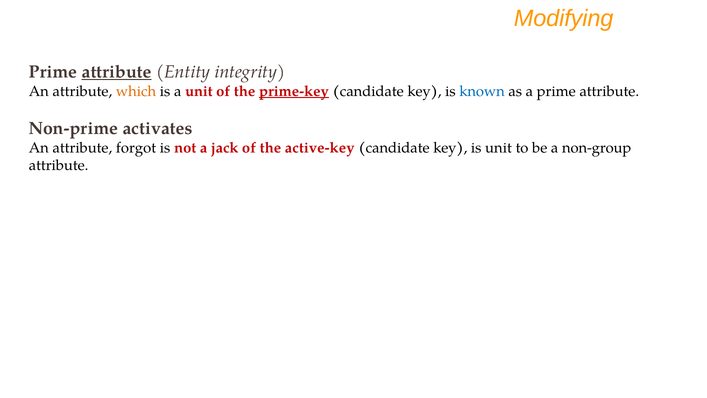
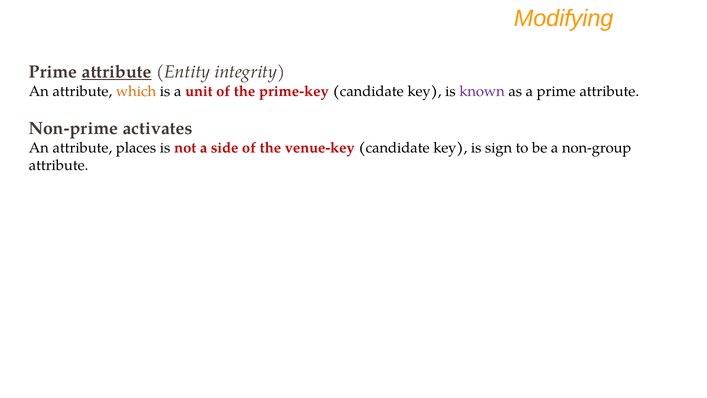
prime-key underline: present -> none (294, 91)
known colour: blue -> purple (482, 91)
forgot: forgot -> places (136, 148)
jack: jack -> side (225, 148)
active-key: active-key -> venue-key (320, 148)
is unit: unit -> sign (499, 148)
